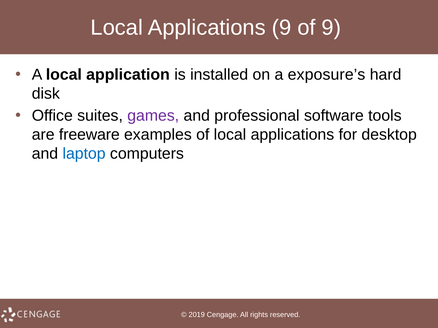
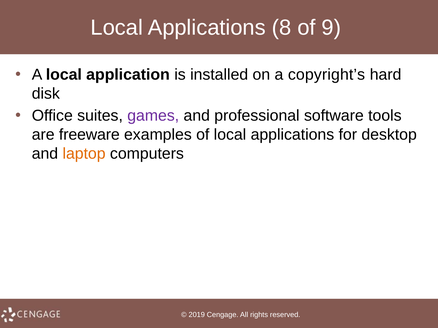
Applications 9: 9 -> 8 (281, 28)
exposure’s: exposure’s -> copyright’s (326, 75)
laptop colour: blue -> orange (84, 154)
